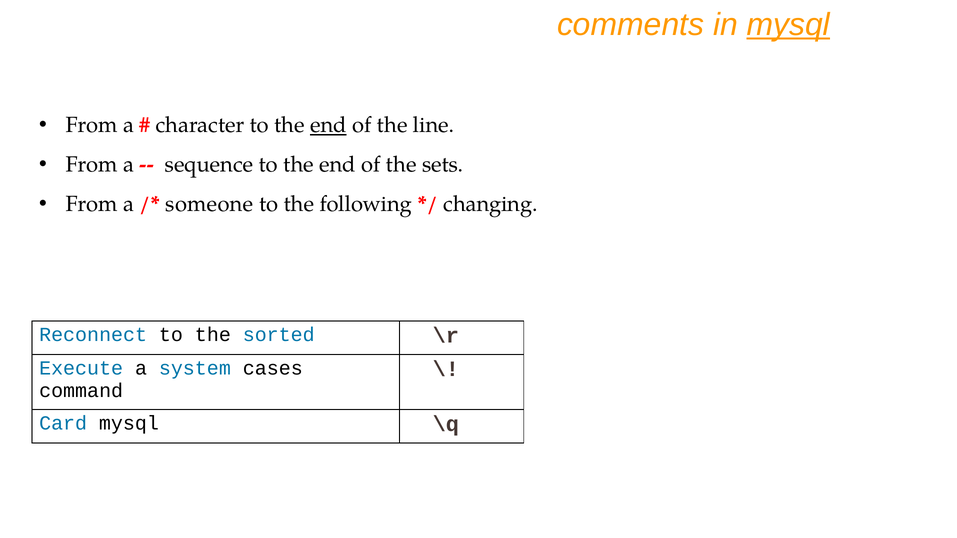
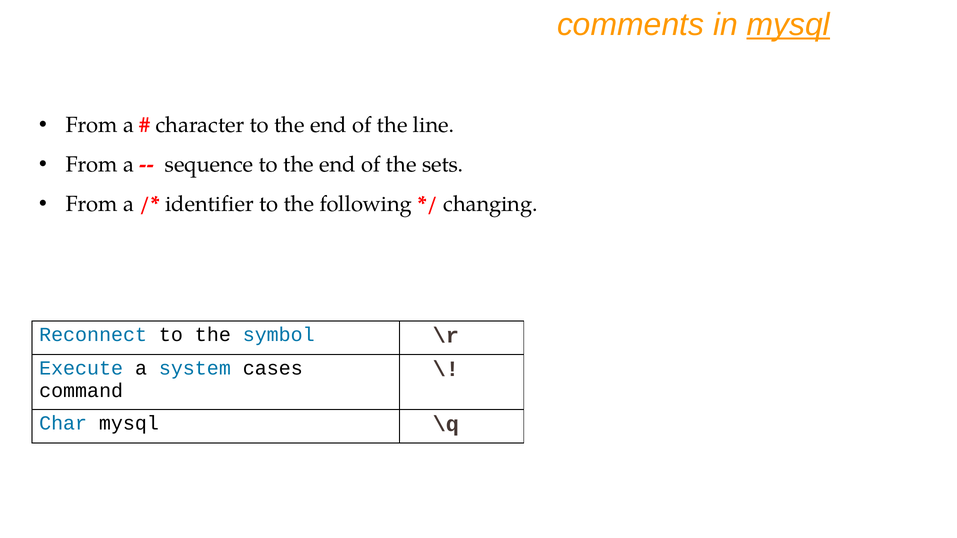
end underline: present -> none (328, 125)
someone: someone -> identifier (209, 204)
sorted: sorted -> symbol (279, 335)
Card: Card -> Char (63, 423)
